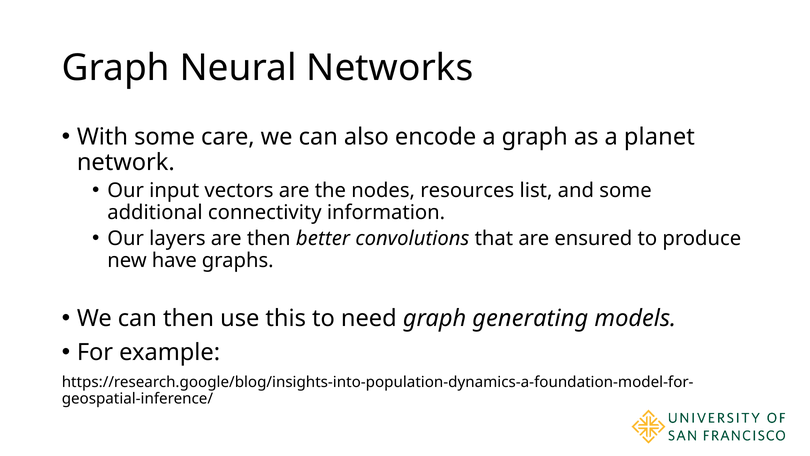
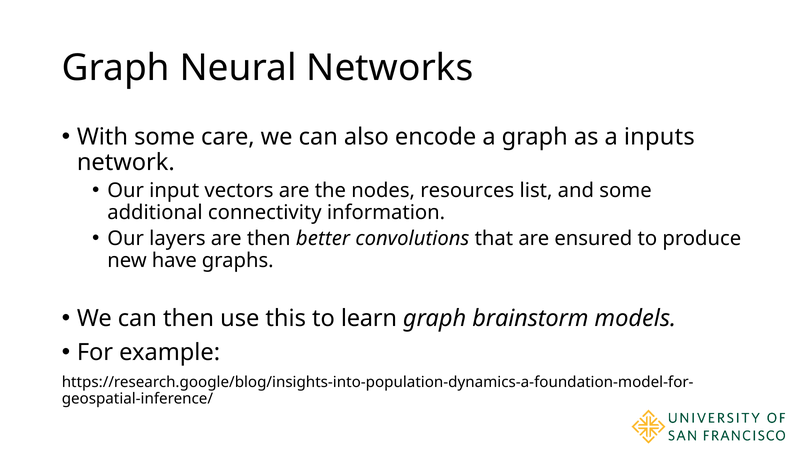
planet: planet -> inputs (659, 137)
need: need -> learn (369, 318)
generating: generating -> brainstorm (530, 318)
